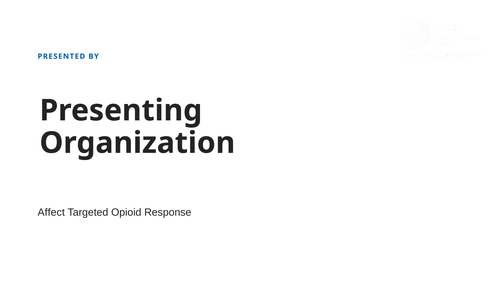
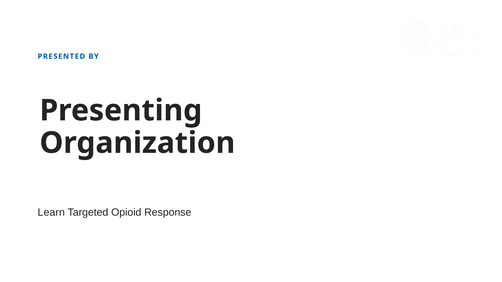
Affect: Affect -> Learn (51, 213)
